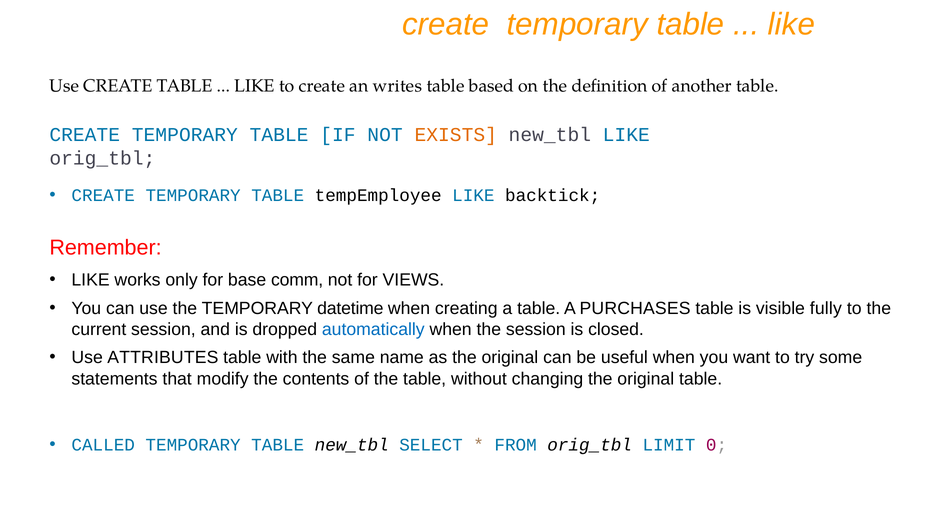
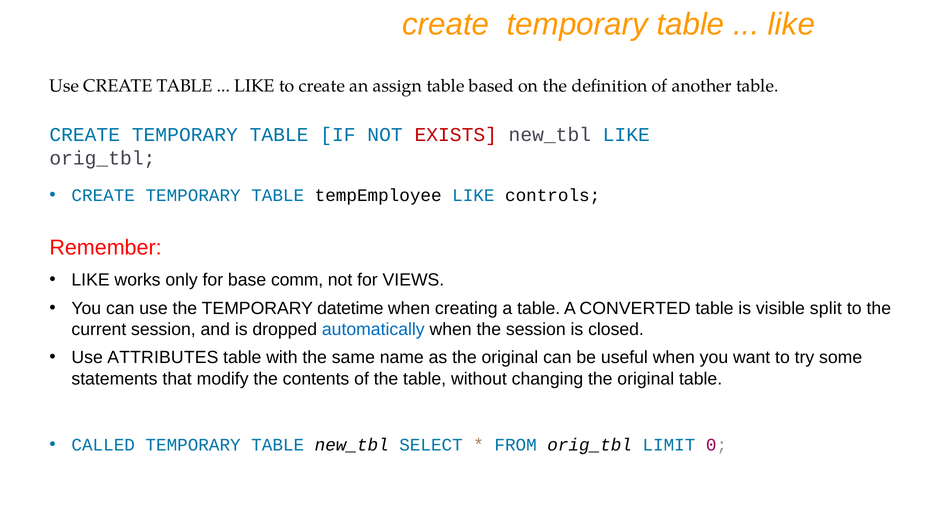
writes: writes -> assign (397, 86)
EXISTS colour: orange -> red (456, 135)
backtick: backtick -> controls (553, 195)
PURCHASES: PURCHASES -> CONVERTED (635, 308)
fully: fully -> split (826, 308)
